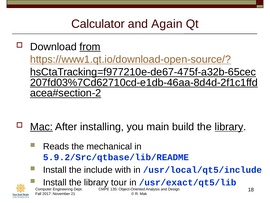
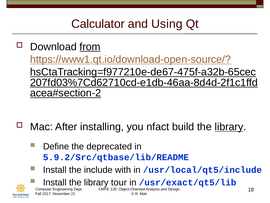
Again: Again -> Using (167, 24)
Mac underline: present -> none (41, 126)
main: main -> nfact (158, 126)
Reads: Reads -> Define (56, 146)
mechanical: mechanical -> deprecated (109, 146)
